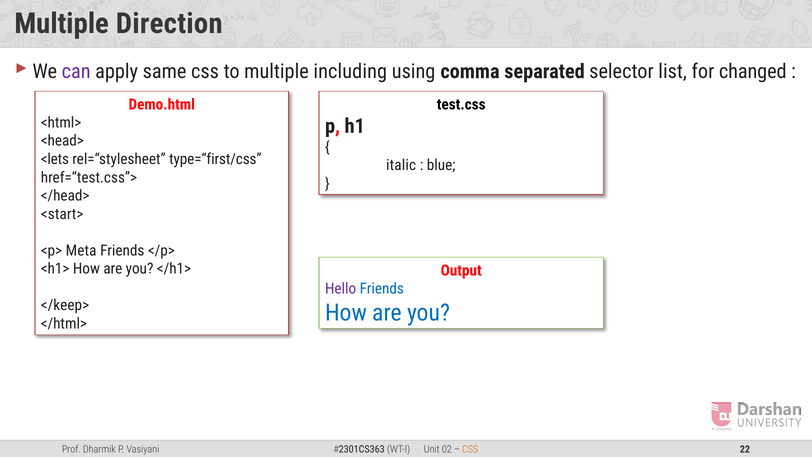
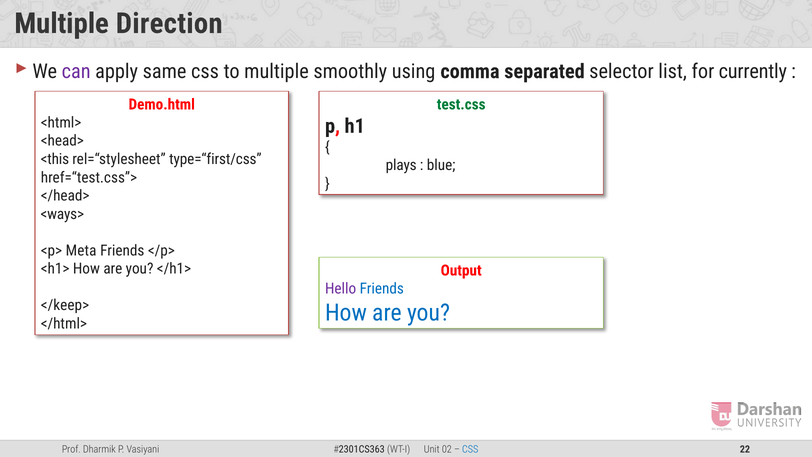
including: including -> smoothly (350, 71)
changed: changed -> currently (753, 71)
test.css colour: black -> green (461, 104)
<lets: <lets -> <this (55, 159)
italic: italic -> plays (401, 165)
<start>: <start> -> <ways> (62, 214)
CSS colour: orange -> blue (470, 449)
